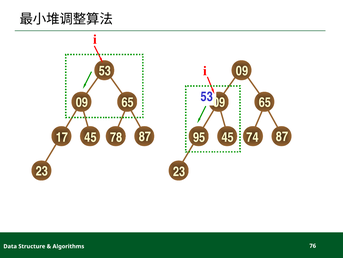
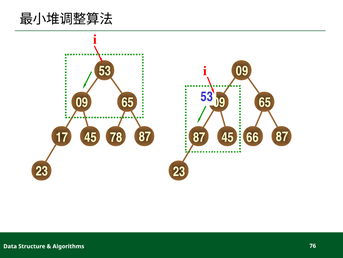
17 95: 95 -> 87 (199, 137)
74: 74 -> 66 (253, 137)
